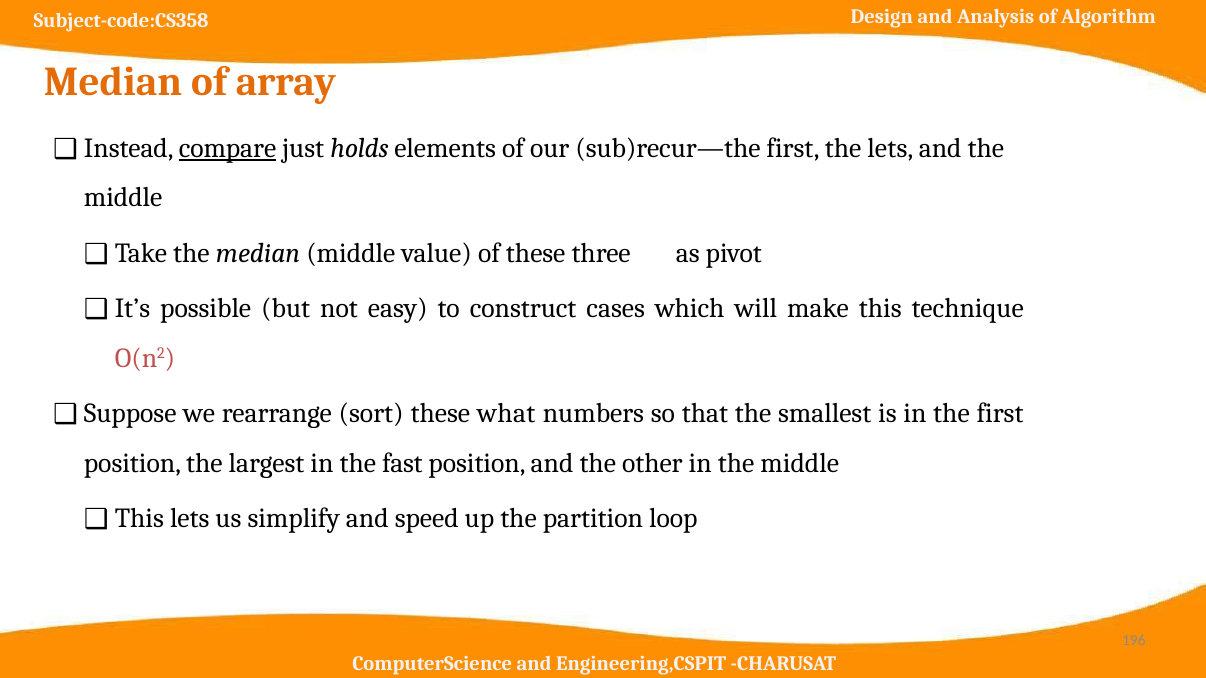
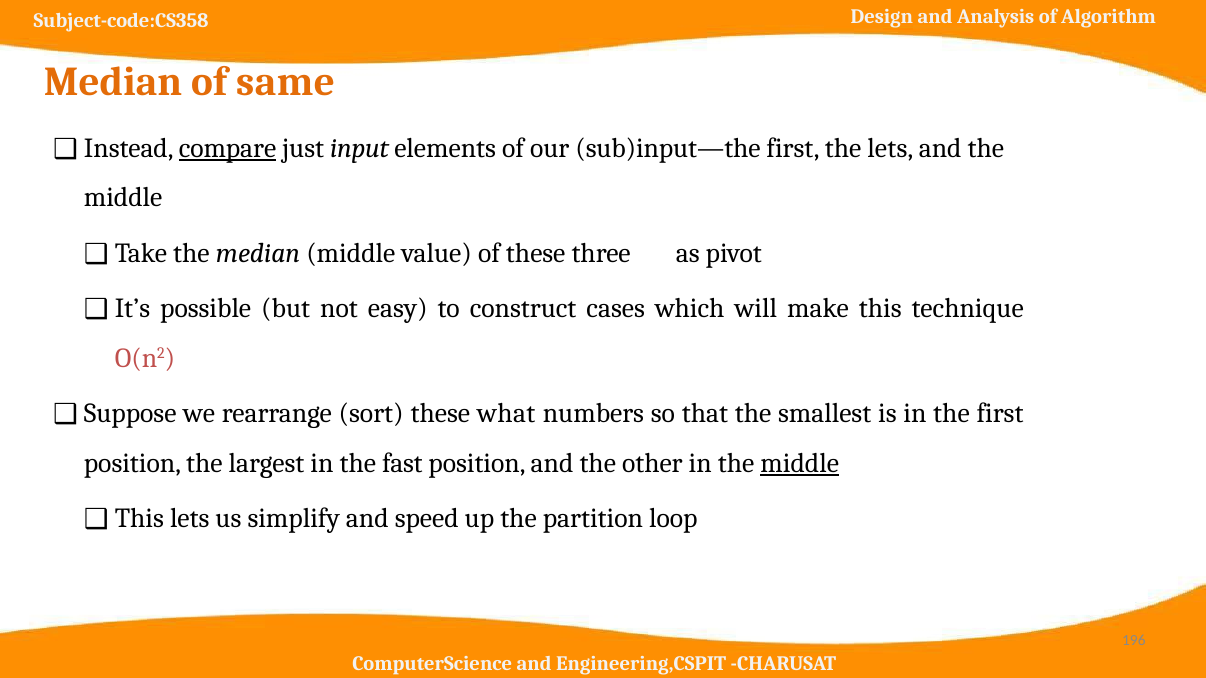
array: array -> same (286, 82)
holds: holds -> input (360, 148)
sub)recur—the: sub)recur—the -> sub)input—the (668, 148)
middle underline: none -> present (800, 463)
